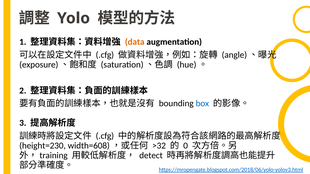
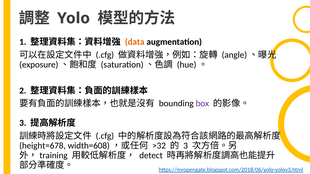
box colour: blue -> purple (202, 104)
height=230: height=230 -> height=678 (43, 146)
0: 0 -> 3 (186, 146)
